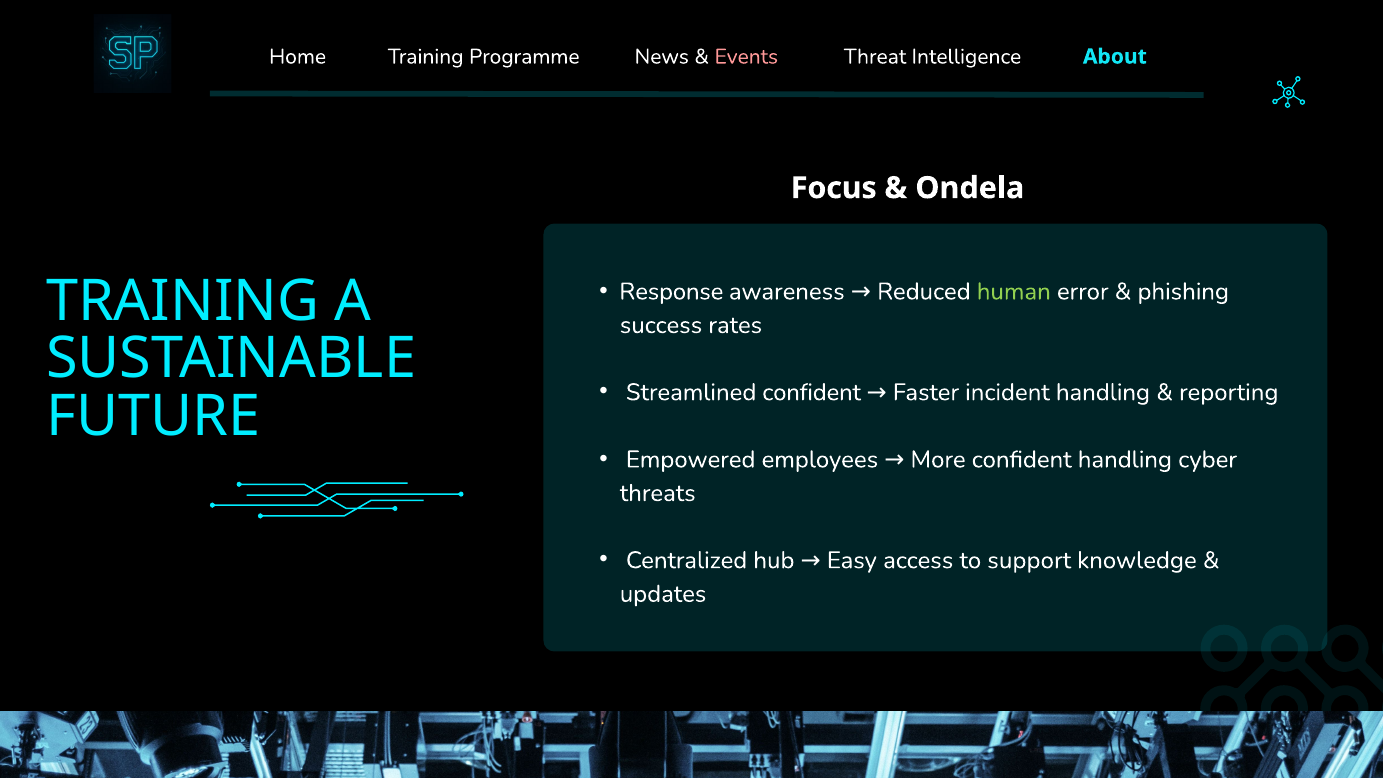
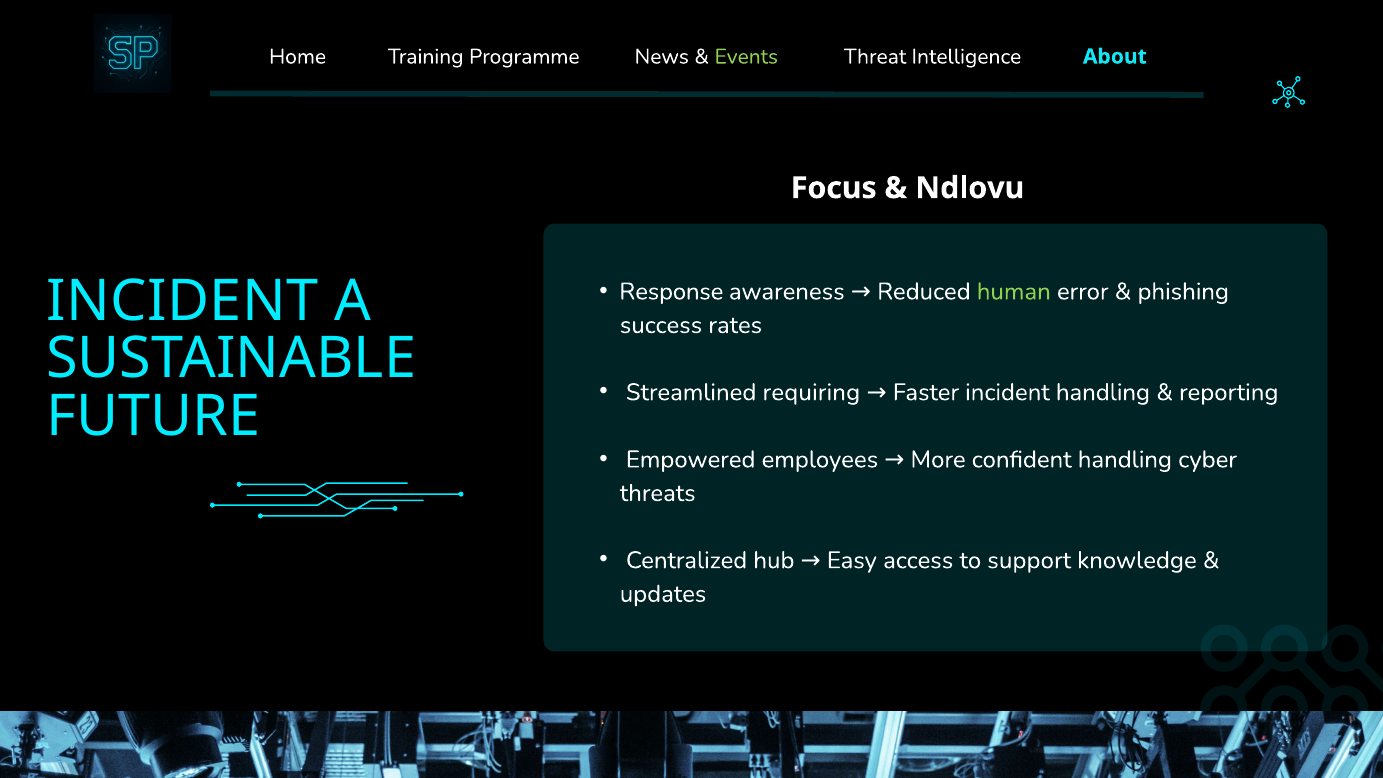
Events colour: pink -> light green (746, 57)
Ondela: Ondela -> Ndlovu (970, 188)
TRAINING: TRAINING -> INCIDENT (182, 301)
Streamlined confident: confident -> requiring (811, 392)
